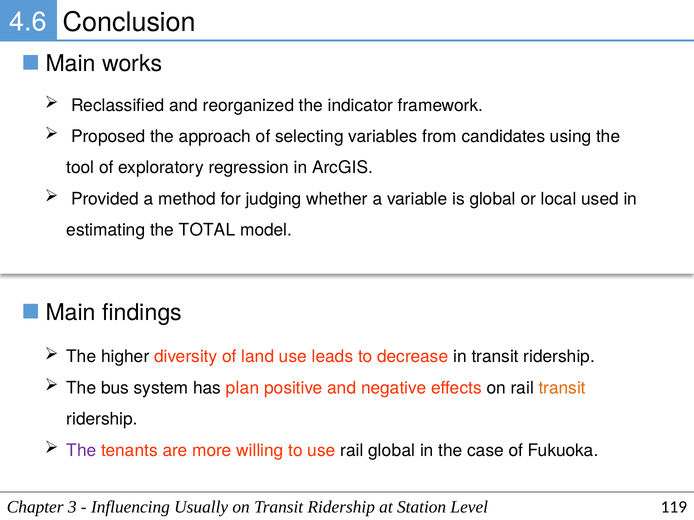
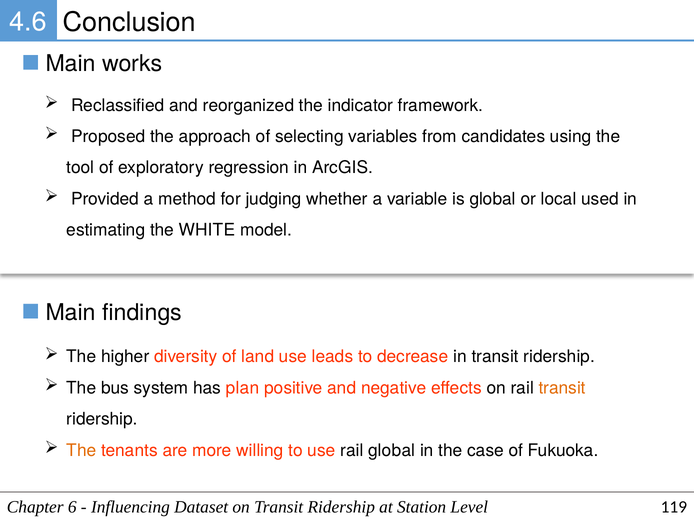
TOTAL: TOTAL -> WHITE (207, 230)
The colour: purple -> orange (81, 451)
3: 3 -> 6 (72, 507)
Usually: Usually -> Dataset (201, 507)
